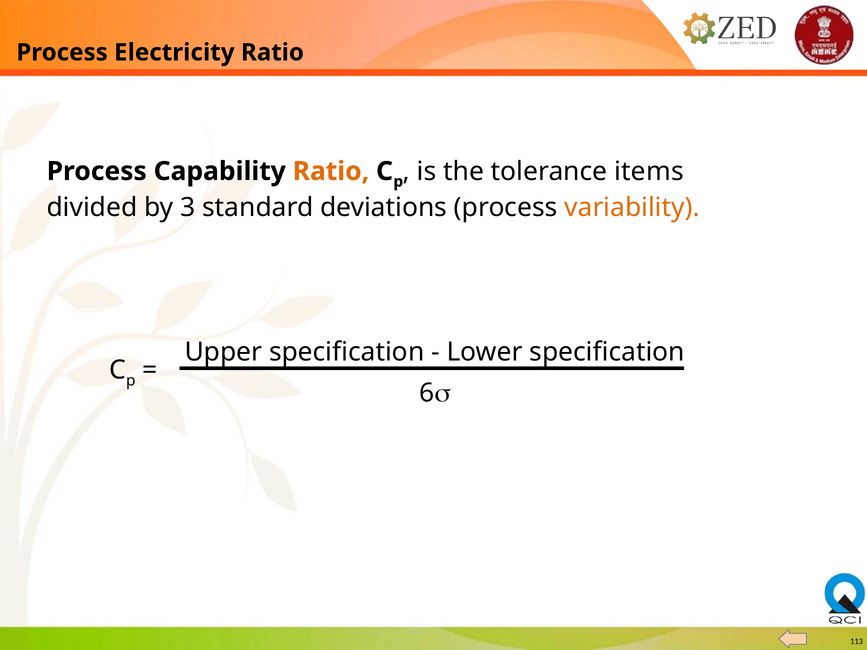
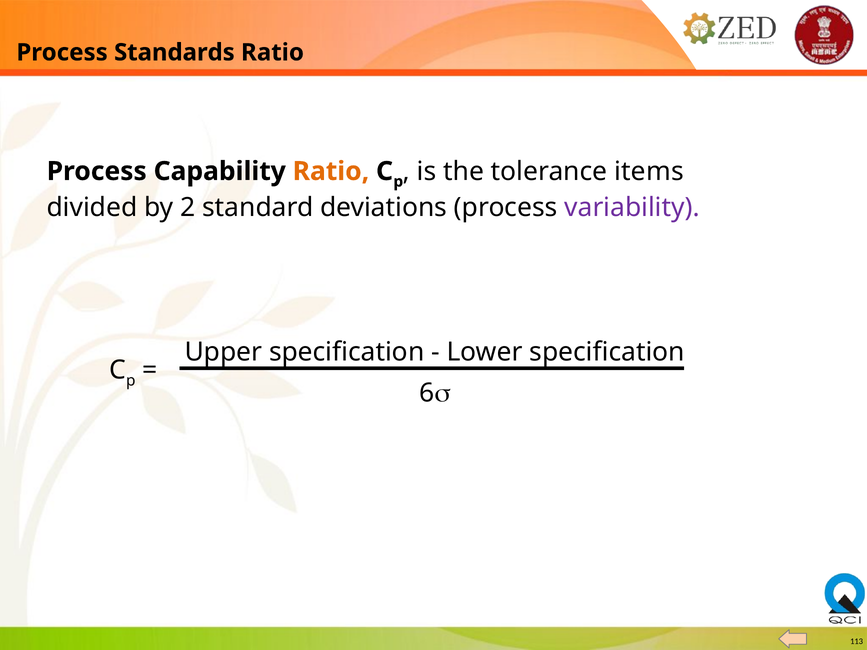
Electricity: Electricity -> Standards (174, 52)
3: 3 -> 2 (188, 207)
variability colour: orange -> purple (632, 207)
